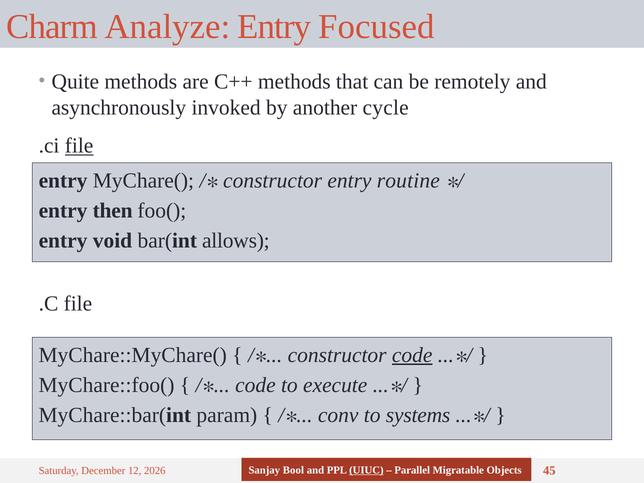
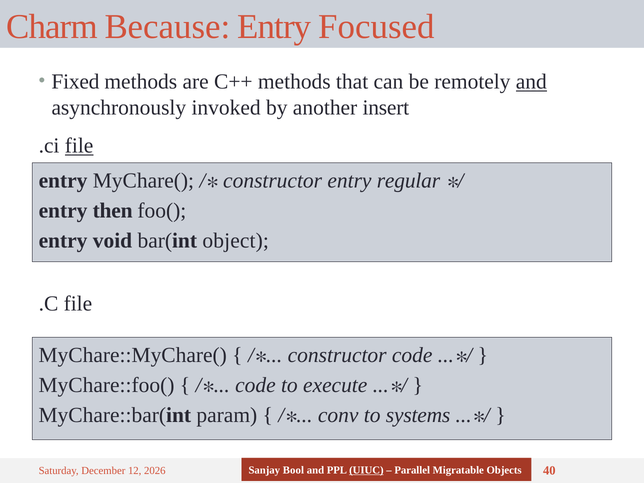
Analyze: Analyze -> Because (168, 27)
Quite: Quite -> Fixed (75, 82)
and underline: none -> present (531, 82)
cycle: cycle -> insert (386, 107)
routine: routine -> regular (408, 181)
allows: allows -> object (236, 241)
code underline: present -> none (412, 355)
45: 45 -> 40 (549, 471)
